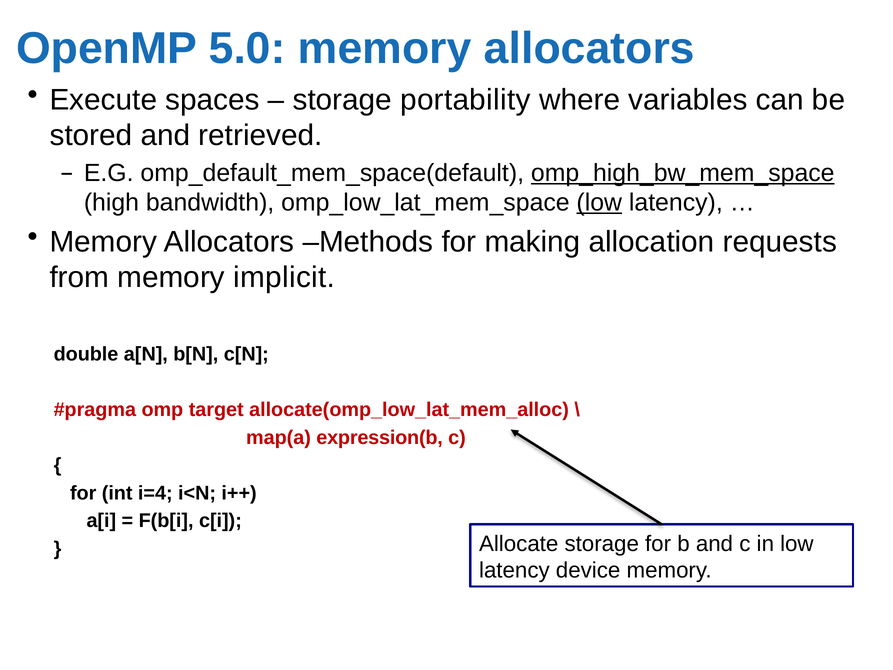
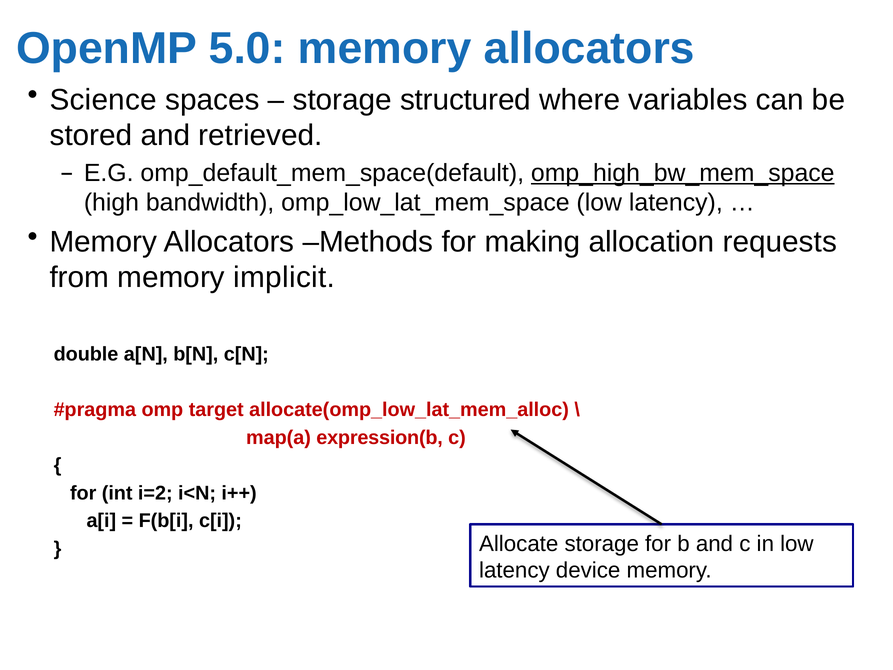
Execute: Execute -> Science (103, 100)
portability: portability -> structured (466, 100)
low underline: present -> none (599, 203)
i=4: i=4 -> i=2 (155, 493)
